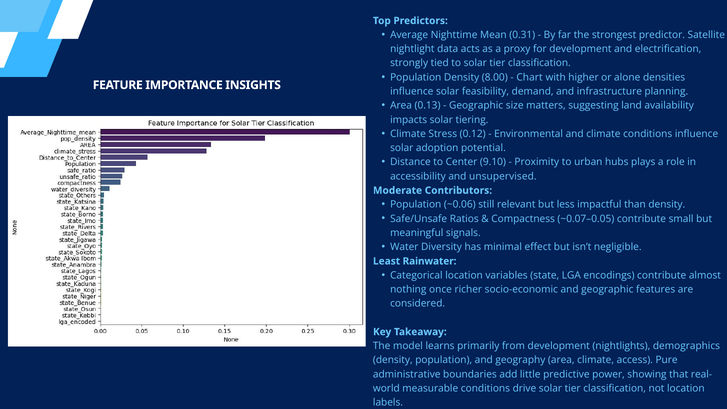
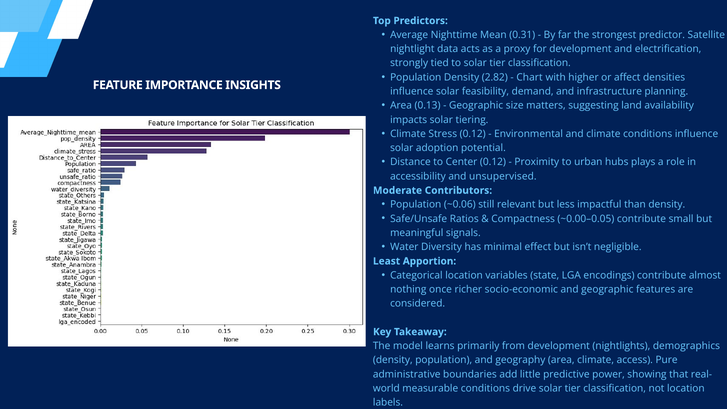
8.00: 8.00 -> 2.82 (495, 77)
alone: alone -> affect (627, 77)
Center 9.10: 9.10 -> 0.12 (493, 162)
~0.07–0.05: ~0.07–0.05 -> ~0.00–0.05 (586, 219)
Rainwater: Rainwater -> Apportion (429, 261)
